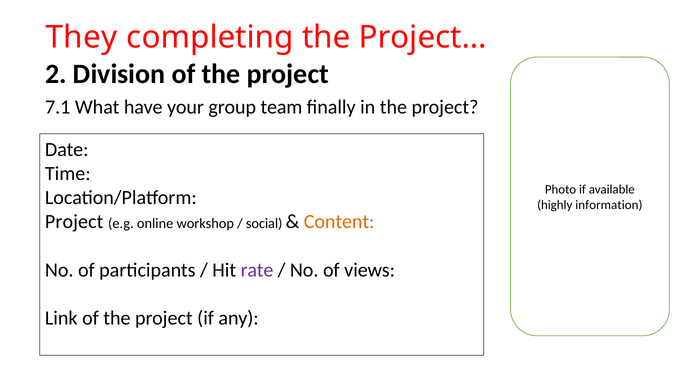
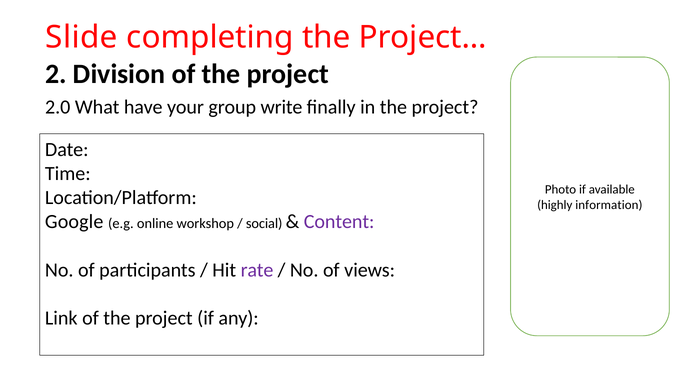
They: They -> Slide (81, 37)
7.1: 7.1 -> 2.0 (58, 107)
team: team -> write (281, 107)
Project: Project -> Google (74, 222)
Content colour: orange -> purple (339, 222)
